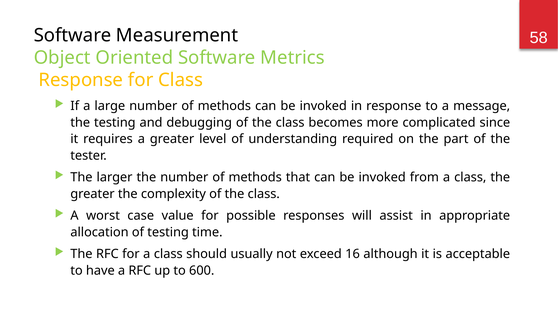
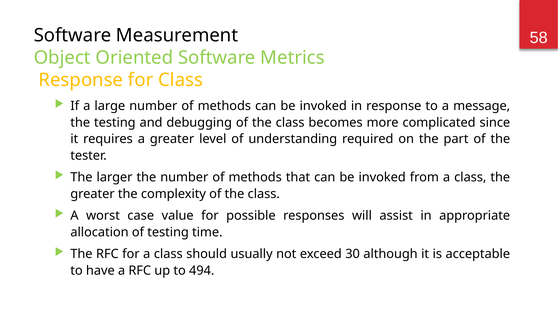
16: 16 -> 30 (353, 254)
600: 600 -> 494 (202, 271)
